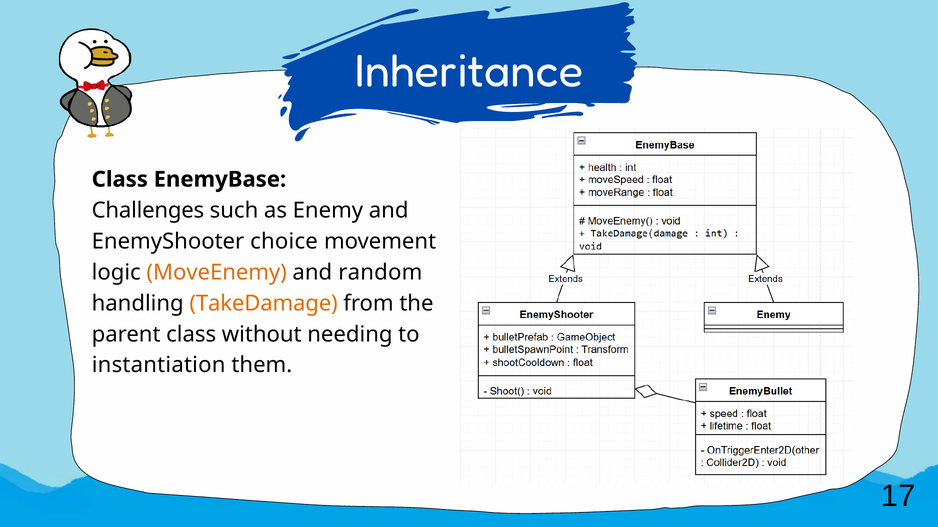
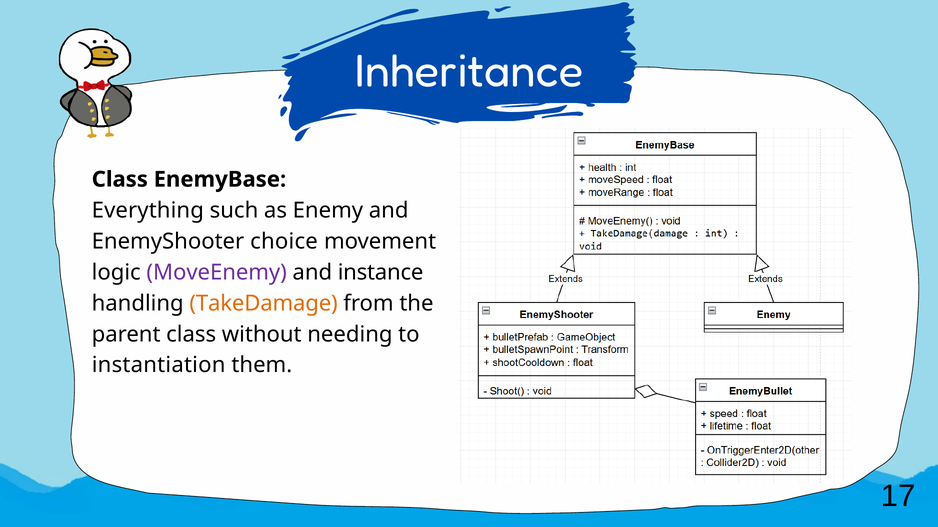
Challenges: Challenges -> Everything (148, 211)
MoveEnemy colour: orange -> purple (217, 273)
random: random -> instance (381, 273)
